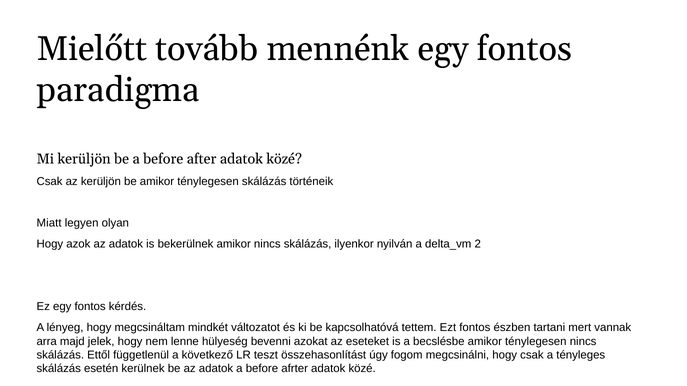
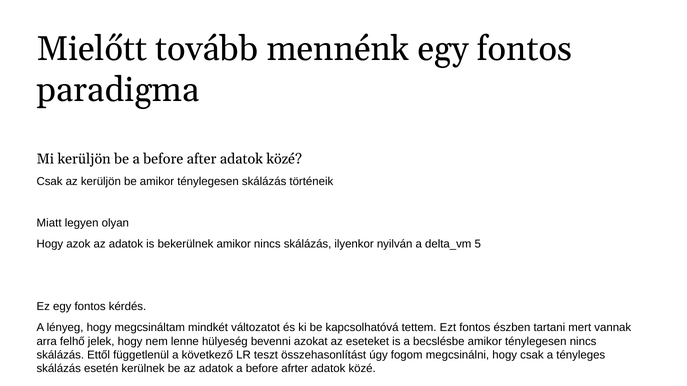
2: 2 -> 5 (478, 244)
majd: majd -> felhő (72, 342)
